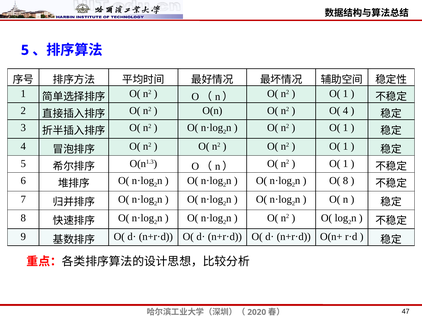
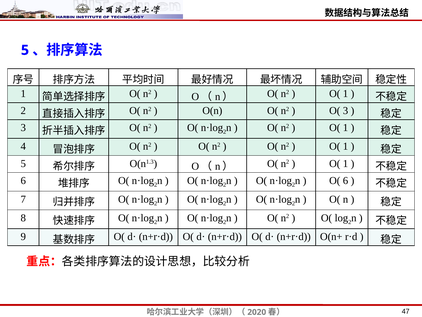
O( 4: 4 -> 3 (346, 111)
O( 8: 8 -> 6 (346, 180)
